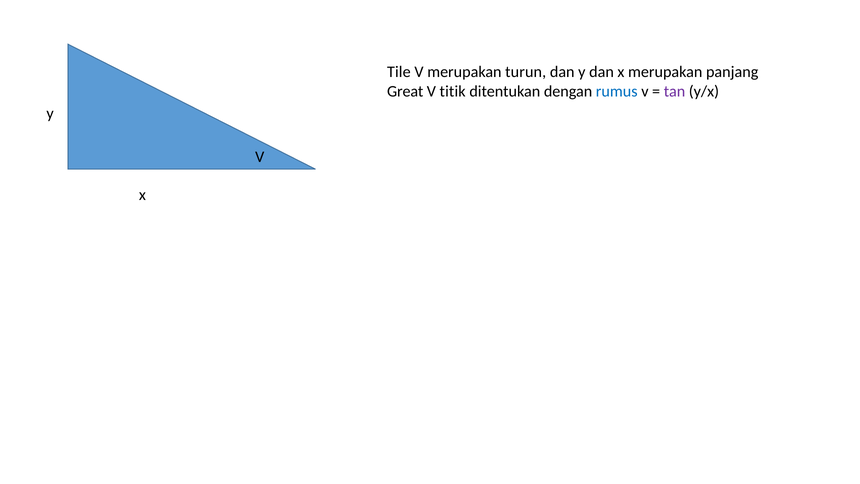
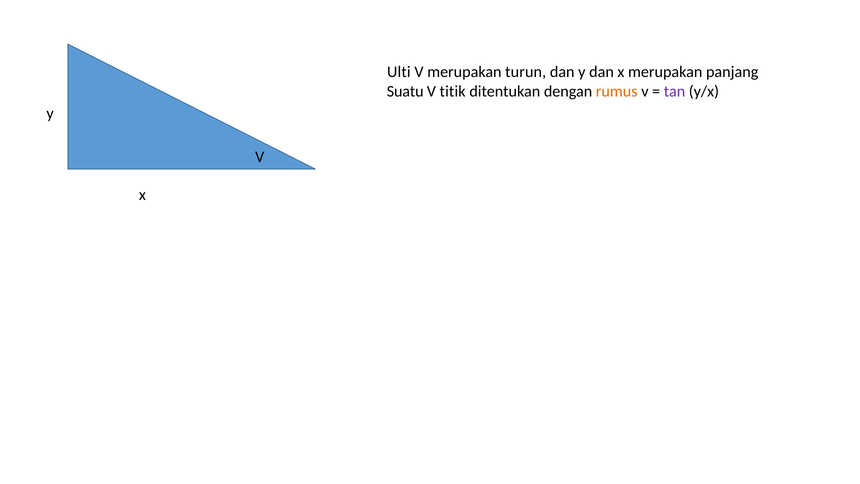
Tile: Tile -> Ulti (399, 72)
Great: Great -> Suatu (405, 91)
rumus colour: blue -> orange (617, 91)
